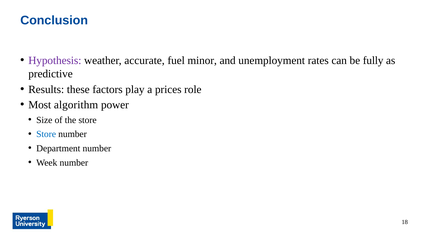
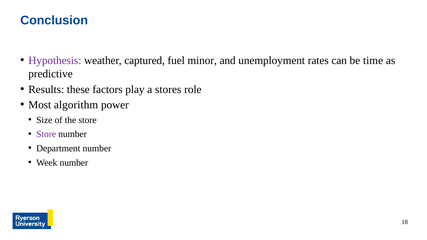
accurate: accurate -> captured (145, 61)
fully: fully -> time (373, 61)
prices: prices -> stores (168, 89)
Store colour: blue -> purple (46, 134)
